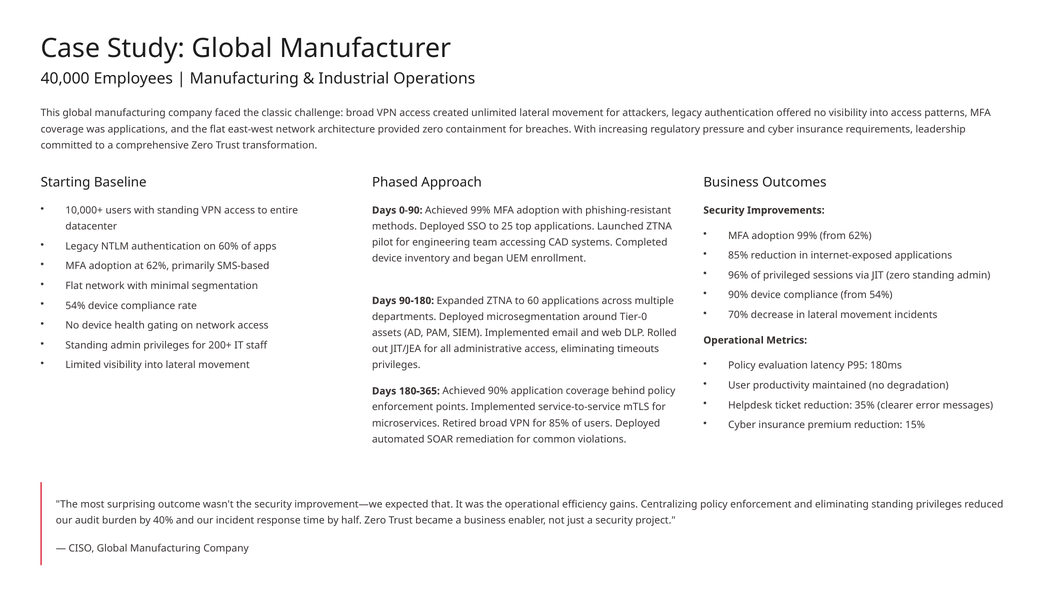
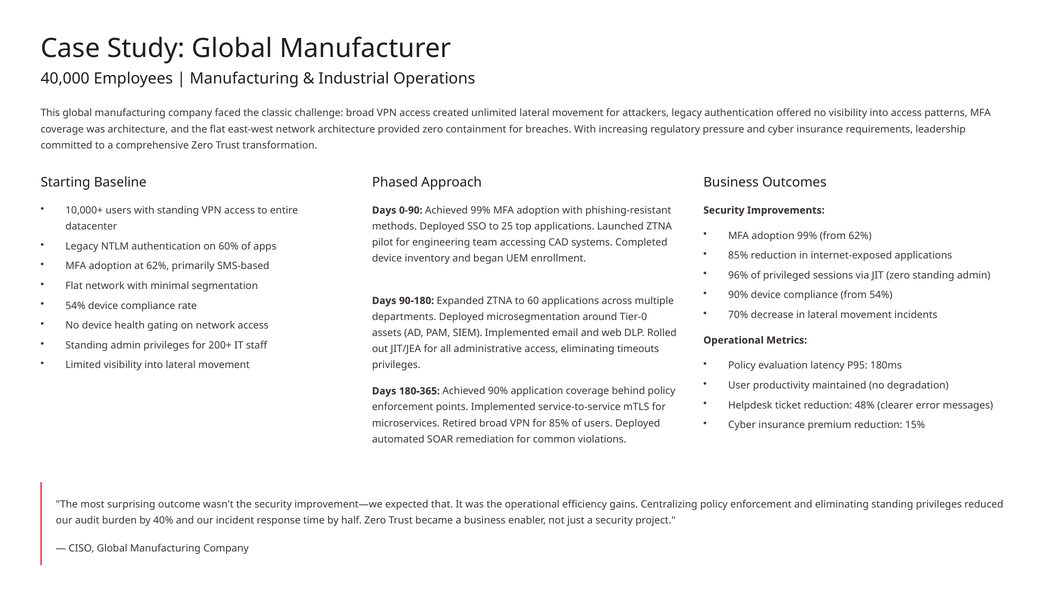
was applications: applications -> architecture (138, 129)
35%: 35% -> 48% (865, 406)
